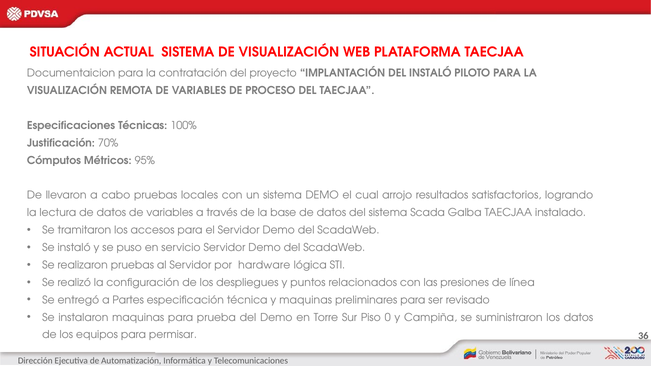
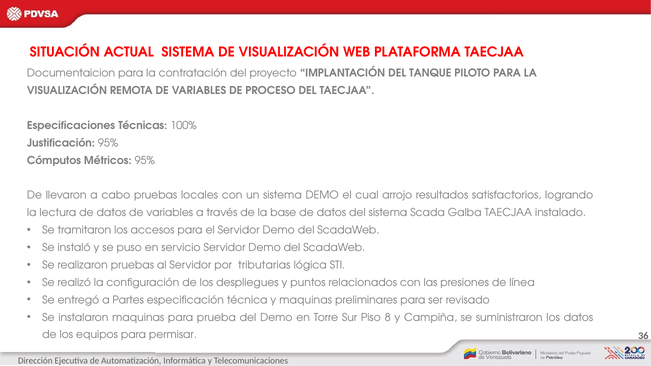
DEL INSTALÓ: INSTALÓ -> TANQUE (430, 73)
Justificación 70%: 70% -> 95% (108, 143)
hardware: hardware -> tributarias (264, 265)
0: 0 -> 8 (388, 318)
